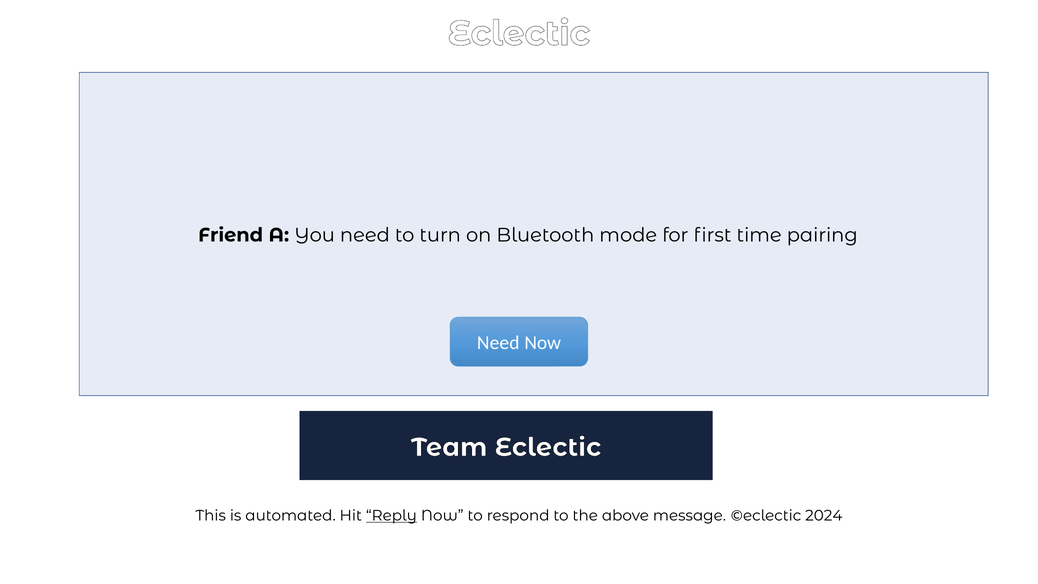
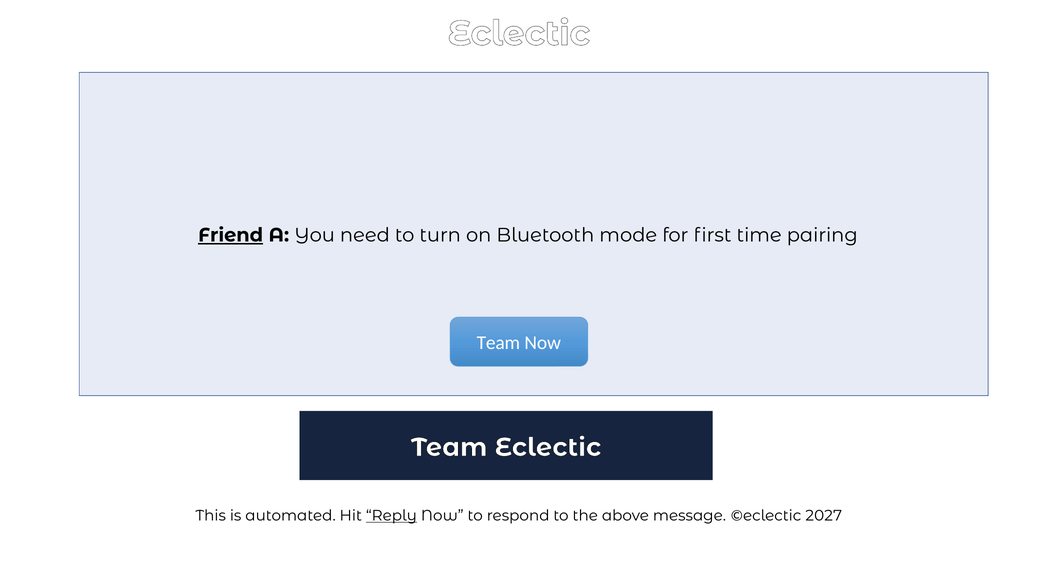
Friend underline: none -> present (231, 235)
Need: Need -> Team (498, 343)
2024: 2024 -> 2027 (824, 516)
